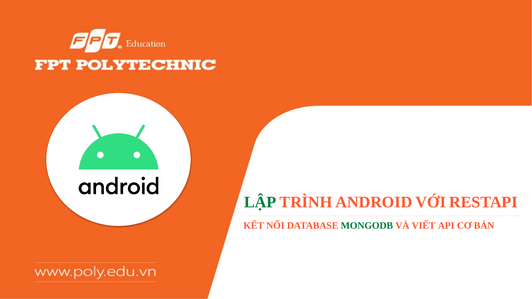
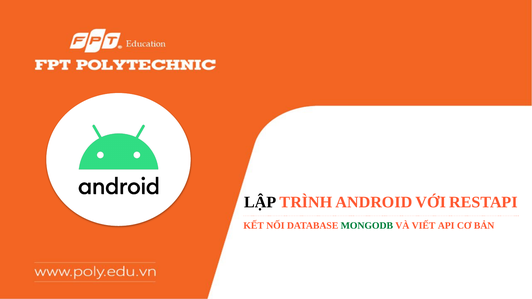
LẬP colour: green -> black (260, 202)
